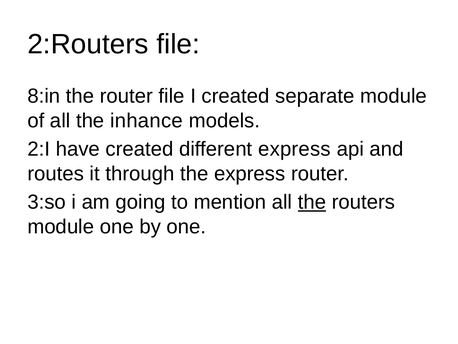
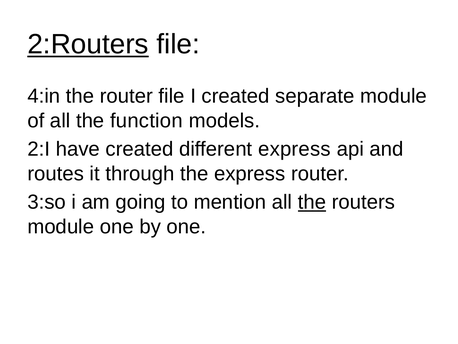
2:Routers underline: none -> present (88, 44)
8:in: 8:in -> 4:in (44, 96)
inhance: inhance -> function (146, 120)
